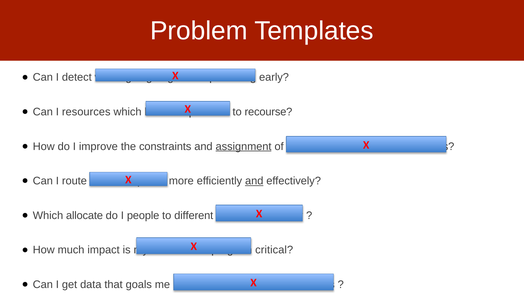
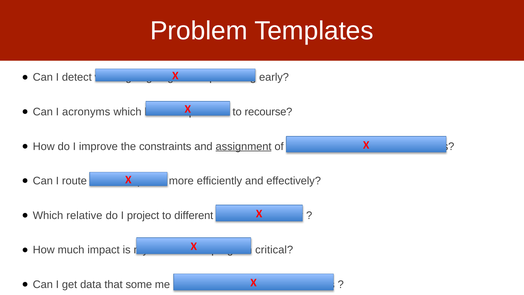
resources: resources -> acronyms (86, 112)
and underline: present -> none (254, 181)
allocate: allocate -> relative (84, 215)
people: people -> project (143, 215)
goals: goals -> some (139, 284)
